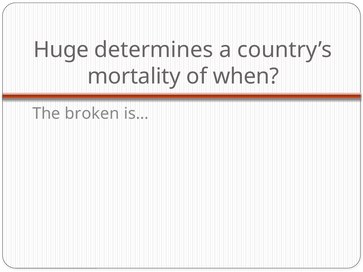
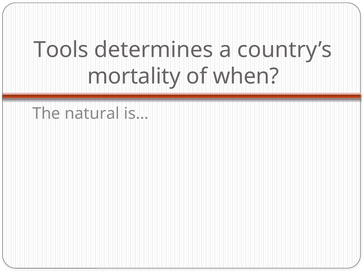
Huge: Huge -> Tools (61, 50)
broken: broken -> natural (92, 114)
